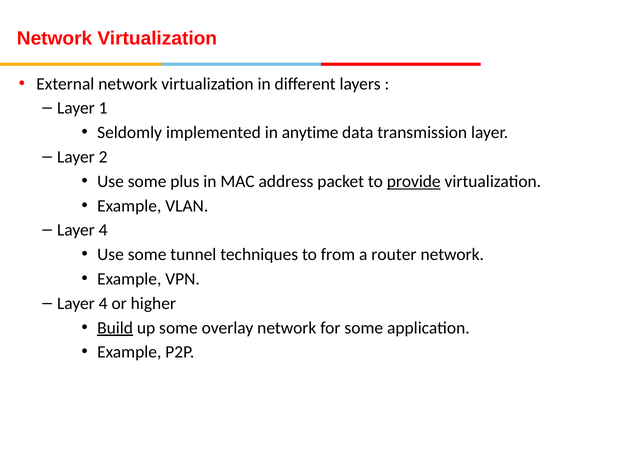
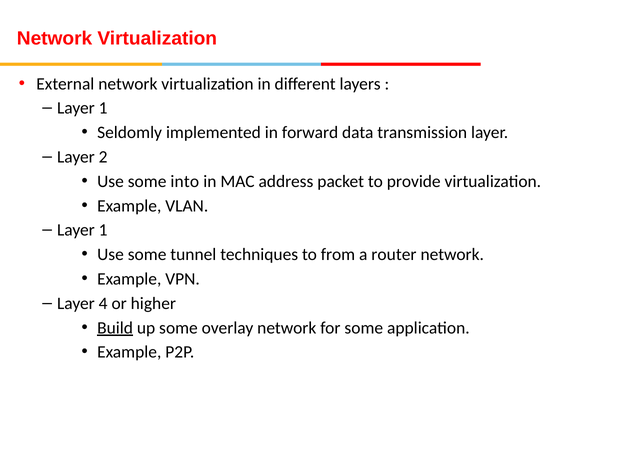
anytime: anytime -> forward (310, 133)
plus: plus -> into (185, 181)
provide underline: present -> none (414, 181)
4: 4 -> 1 (103, 230)
